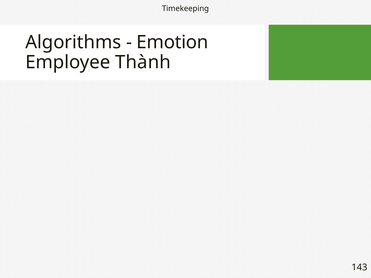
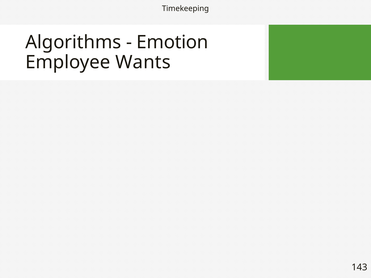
Thành: Thành -> Wants (143, 62)
